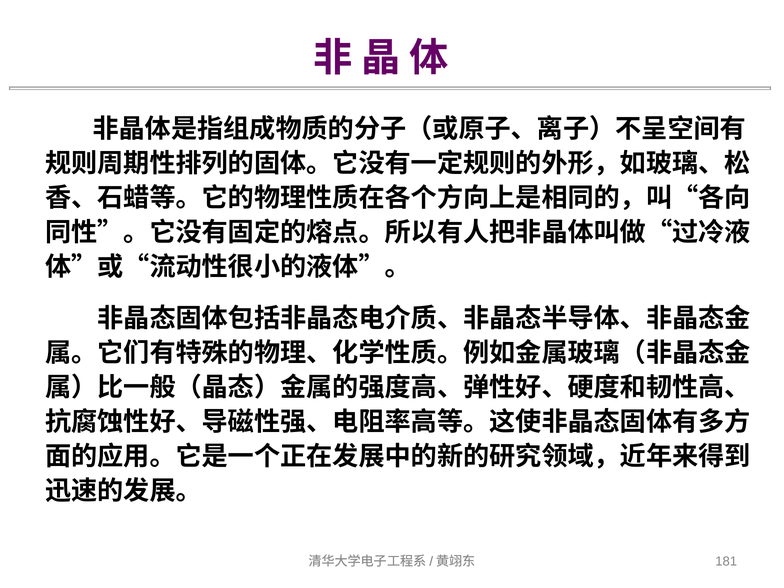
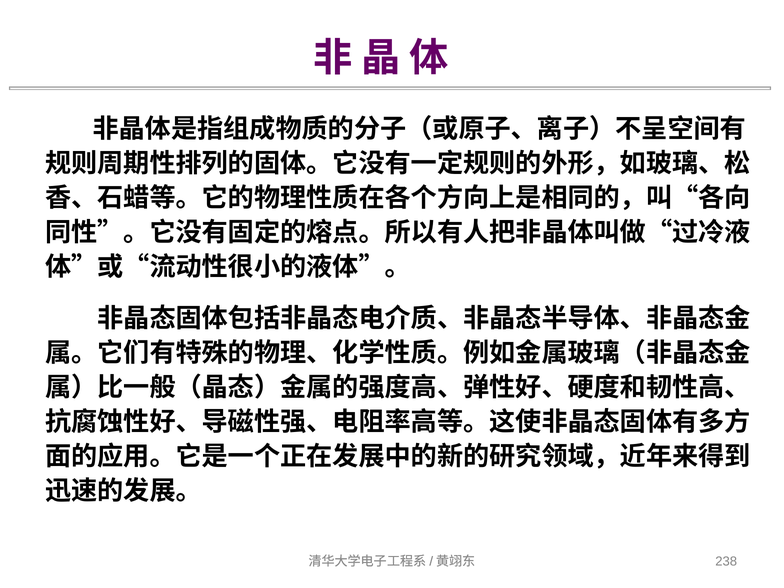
181: 181 -> 238 (726, 562)
